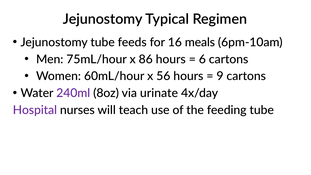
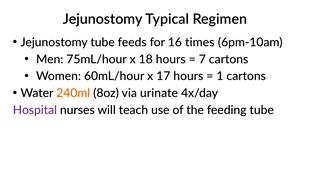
meals: meals -> times (200, 42)
86: 86 -> 18 (146, 59)
6: 6 -> 7 (202, 59)
56: 56 -> 17 (163, 76)
9: 9 -> 1 (220, 76)
240ml colour: purple -> orange (73, 93)
